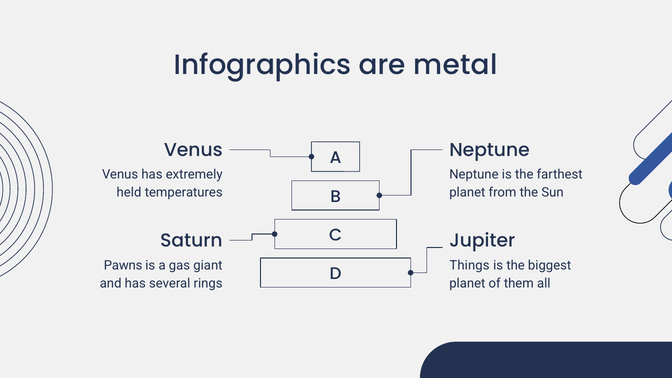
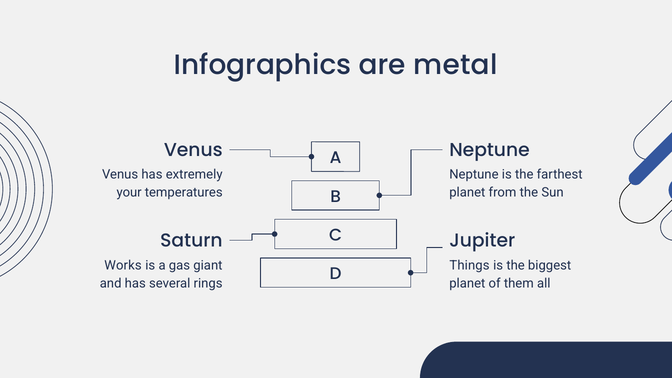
held: held -> your (129, 192)
Pawns: Pawns -> Works (123, 265)
